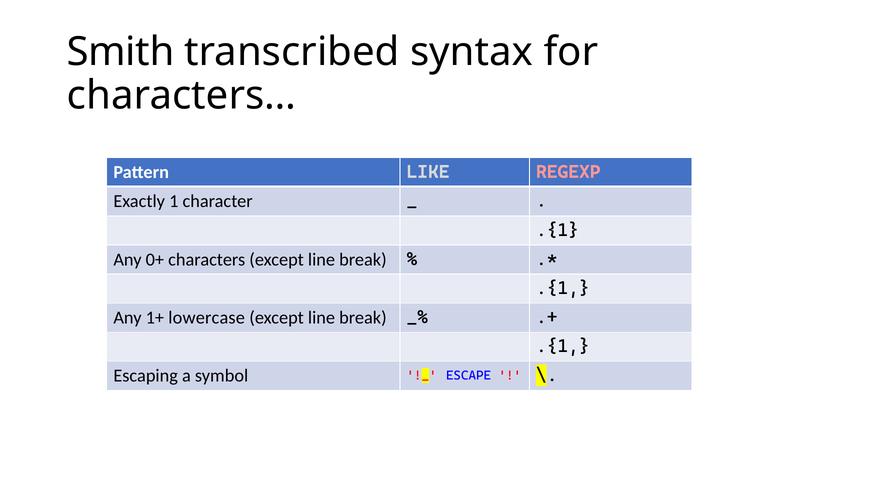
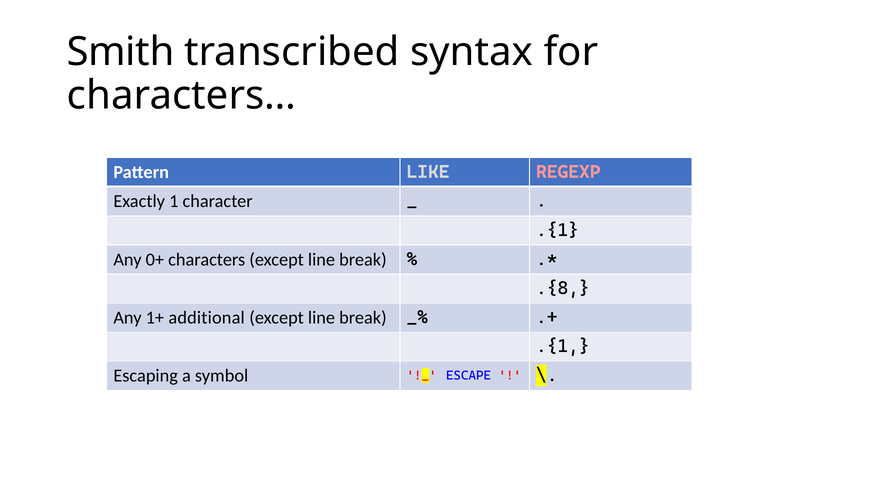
.{1: .{1 -> .{8 (563, 288)
lowercase: lowercase -> additional (207, 318)
